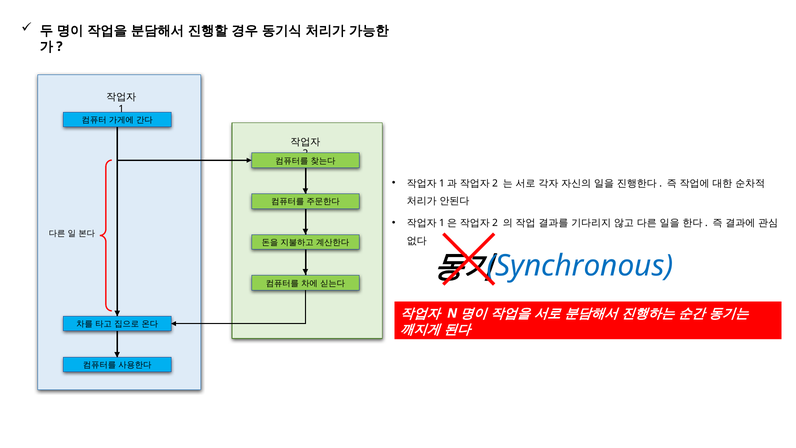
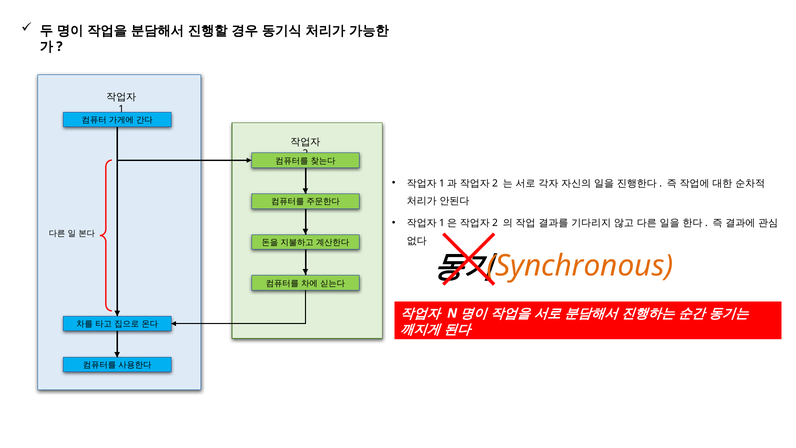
Synchronous colour: blue -> orange (580, 266)
